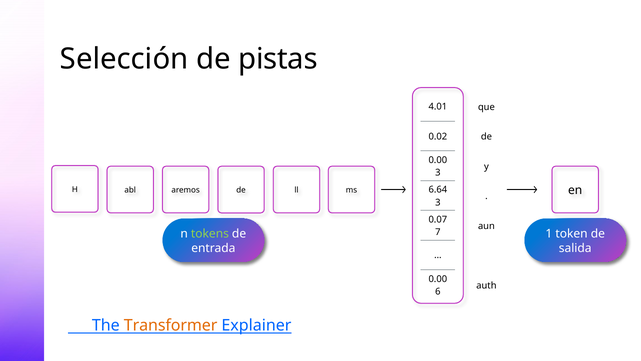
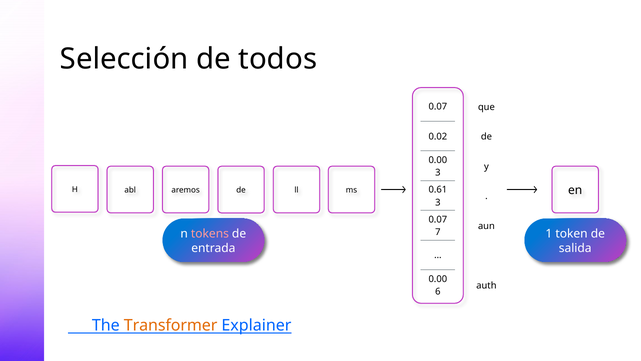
pistas: pistas -> todos (278, 59)
4.01: 4.01 -> 0.07 (438, 107)
6.64: 6.64 -> 0.61 (438, 190)
tokens colour: light green -> pink (210, 233)
